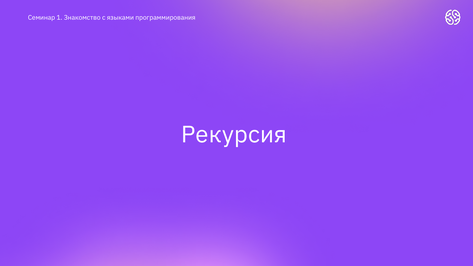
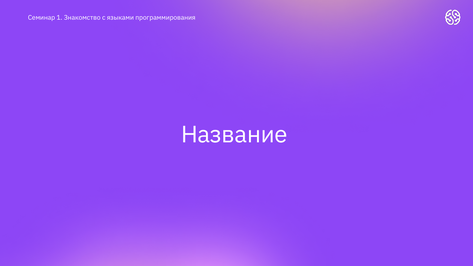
Рекурсия: Рекурсия -> Название (234, 135)
